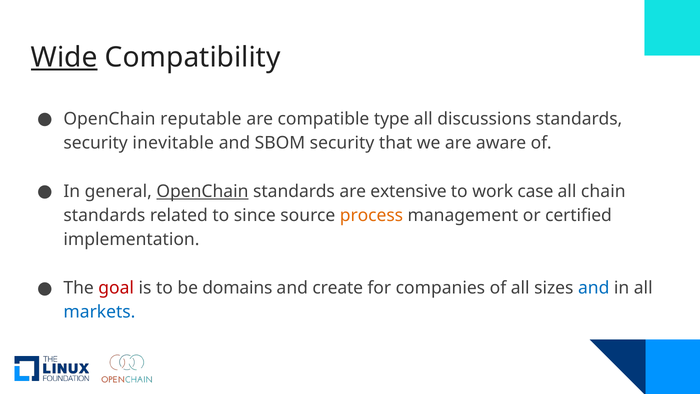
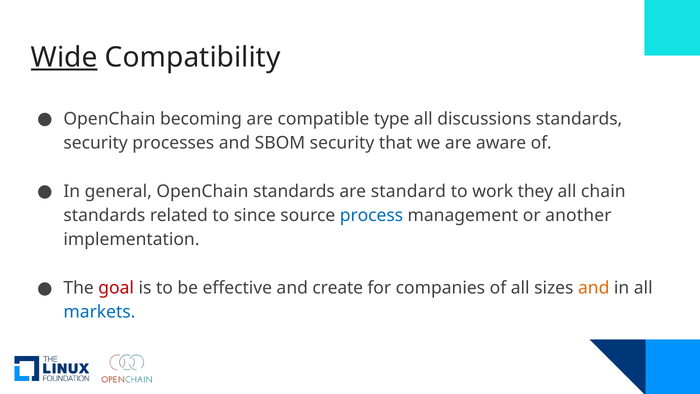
reputable: reputable -> becoming (201, 119)
inevitable: inevitable -> processes (173, 143)
OpenChain underline: present -> none (202, 191)
extensive: extensive -> standard (408, 191)
case: case -> they (535, 191)
process colour: orange -> blue (371, 215)
certified: certified -> another (578, 215)
domains: domains -> effective (237, 288)
and colour: blue -> orange (594, 288)
